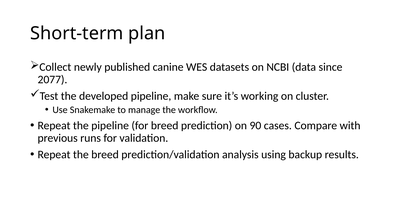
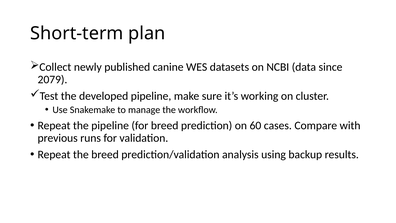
2077: 2077 -> 2079 (53, 79)
90: 90 -> 60 (255, 125)
